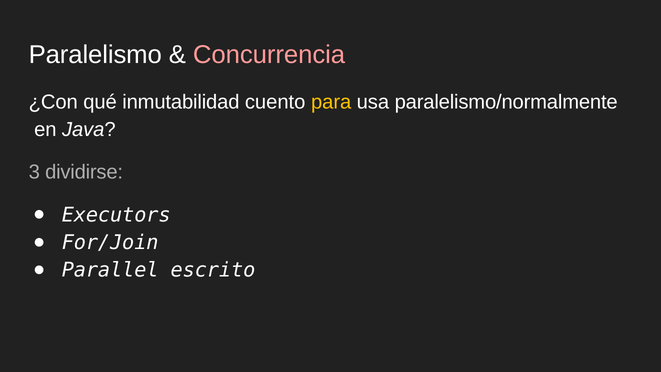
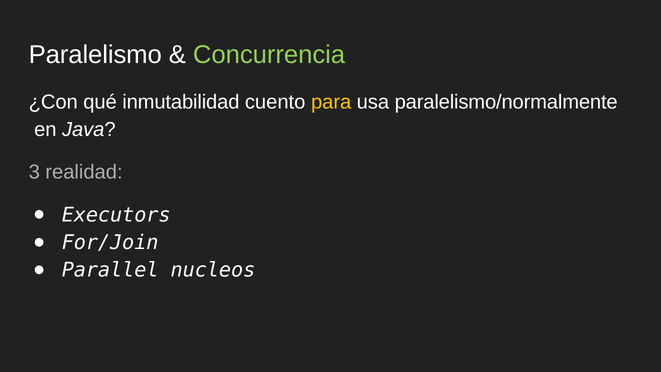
Concurrencia colour: pink -> light green (269, 55)
dividirse: dividirse -> realidad (84, 172)
escrito: escrito -> nucleos (213, 270)
